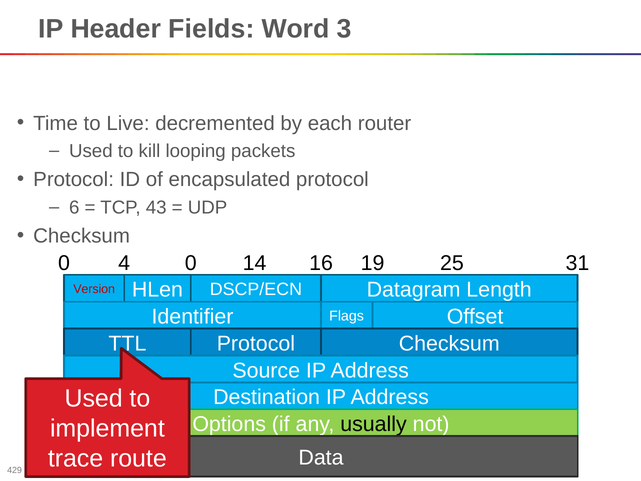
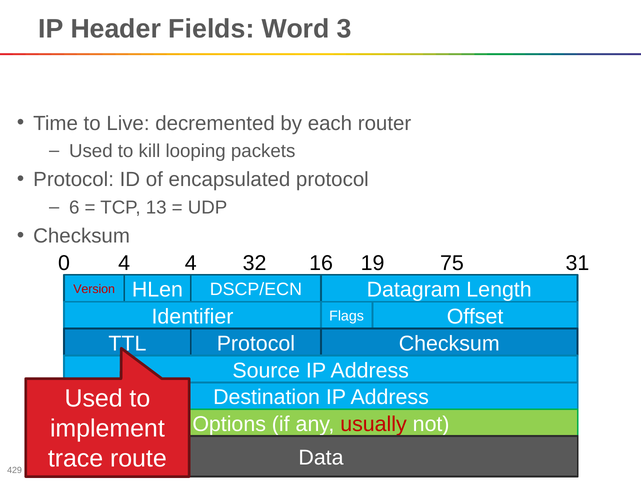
43: 43 -> 13 (156, 207)
0 0: 0 -> 4 (191, 263)
14: 14 -> 32 (255, 263)
25: 25 -> 75 (452, 263)
usually colour: black -> red (374, 424)
